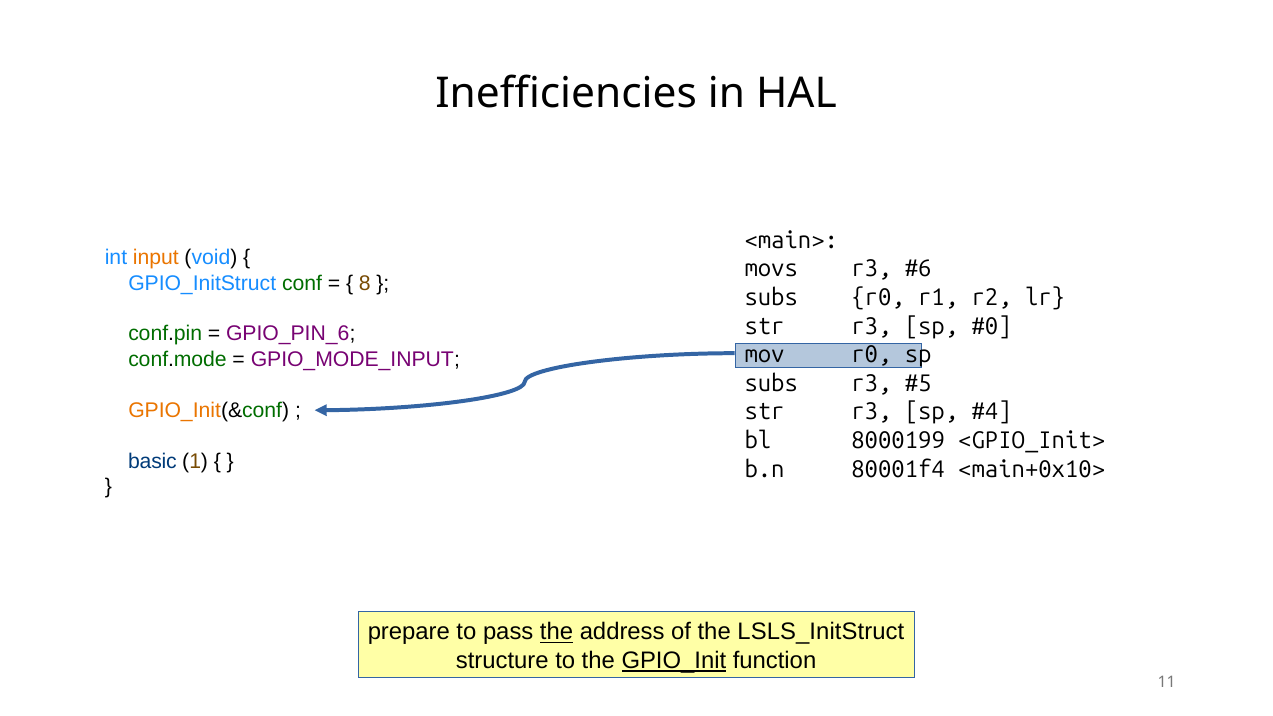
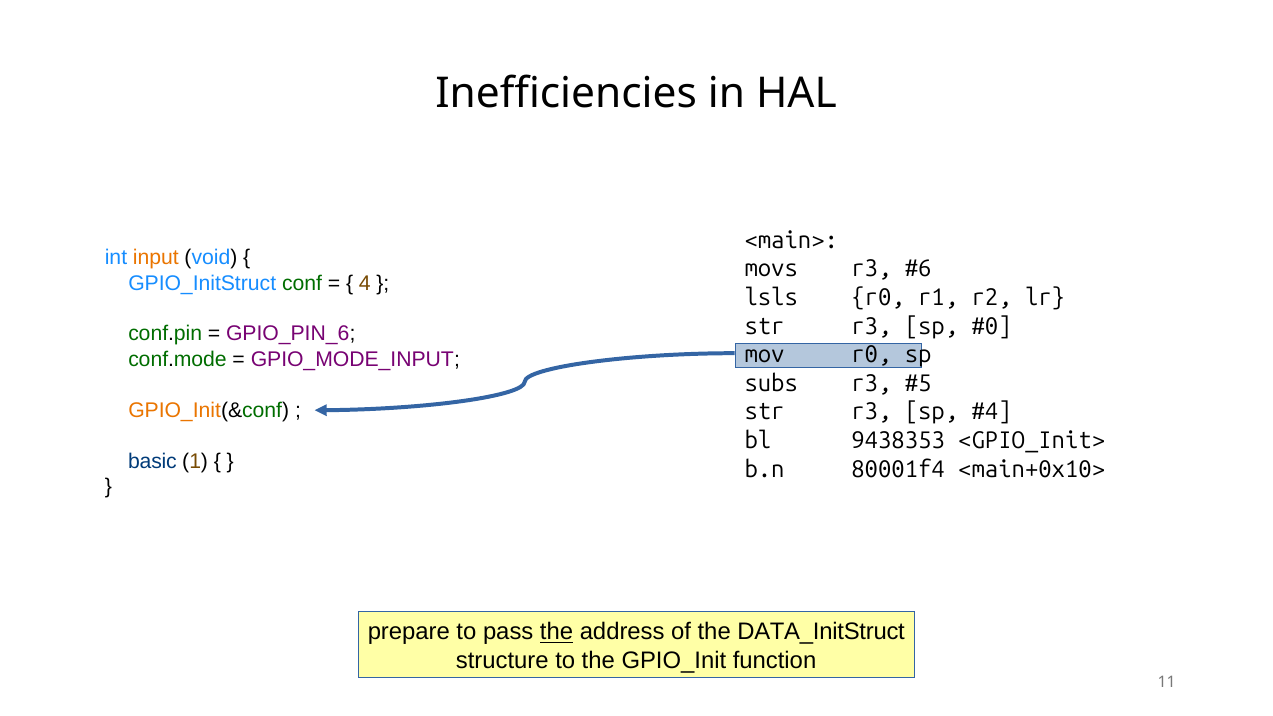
8: 8 -> 4 (365, 283)
subs: subs -> lsls (771, 298)
8000199: 8000199 -> 9438353 (898, 441)
LSLS_InitStruct: LSLS_InitStruct -> DATA_InitStruct (821, 632)
GPIO_Init underline: present -> none (674, 661)
